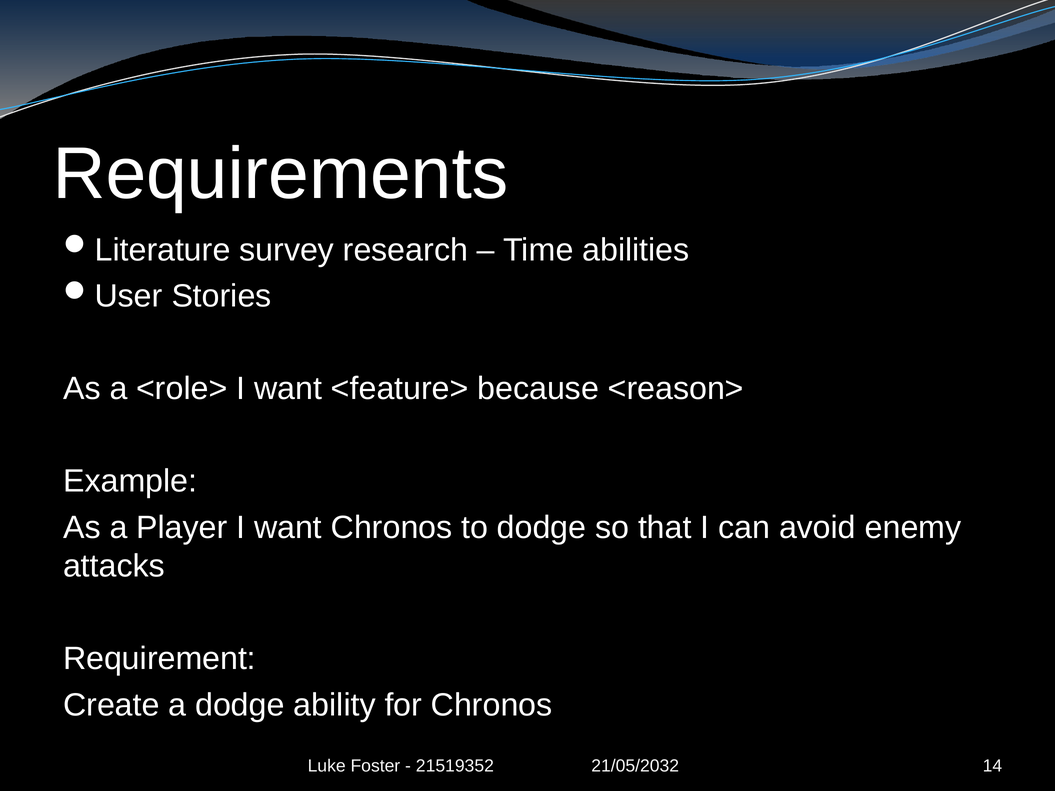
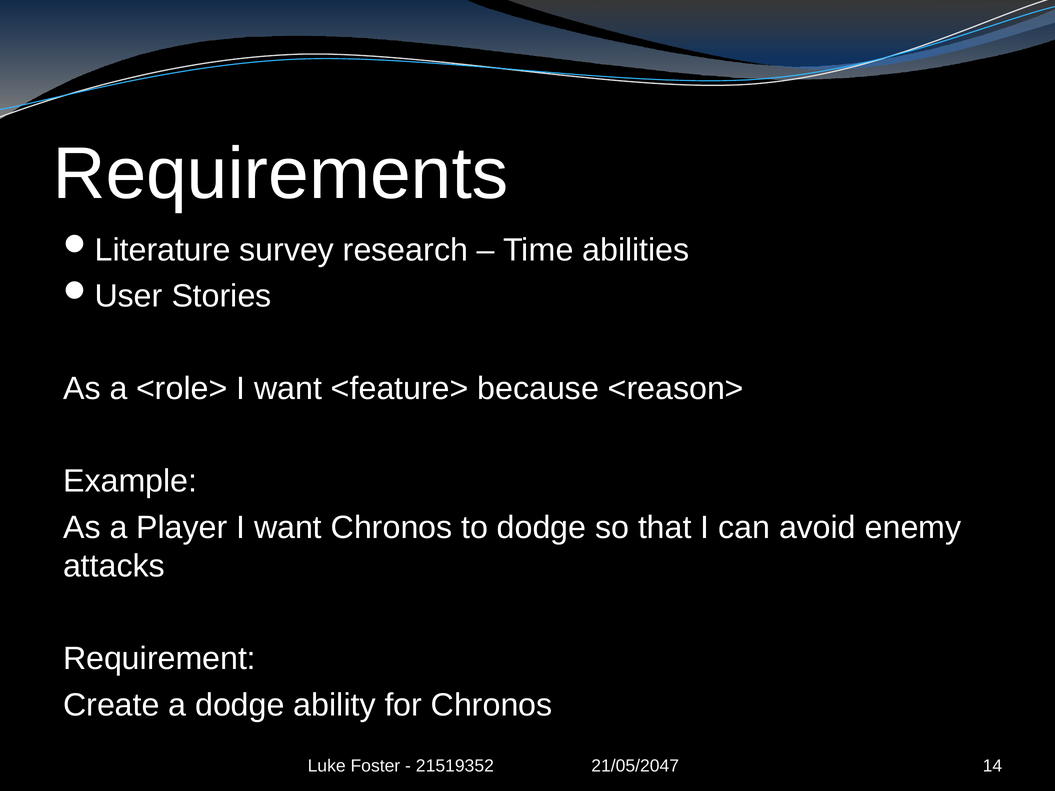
21/05/2032: 21/05/2032 -> 21/05/2047 (635, 766)
